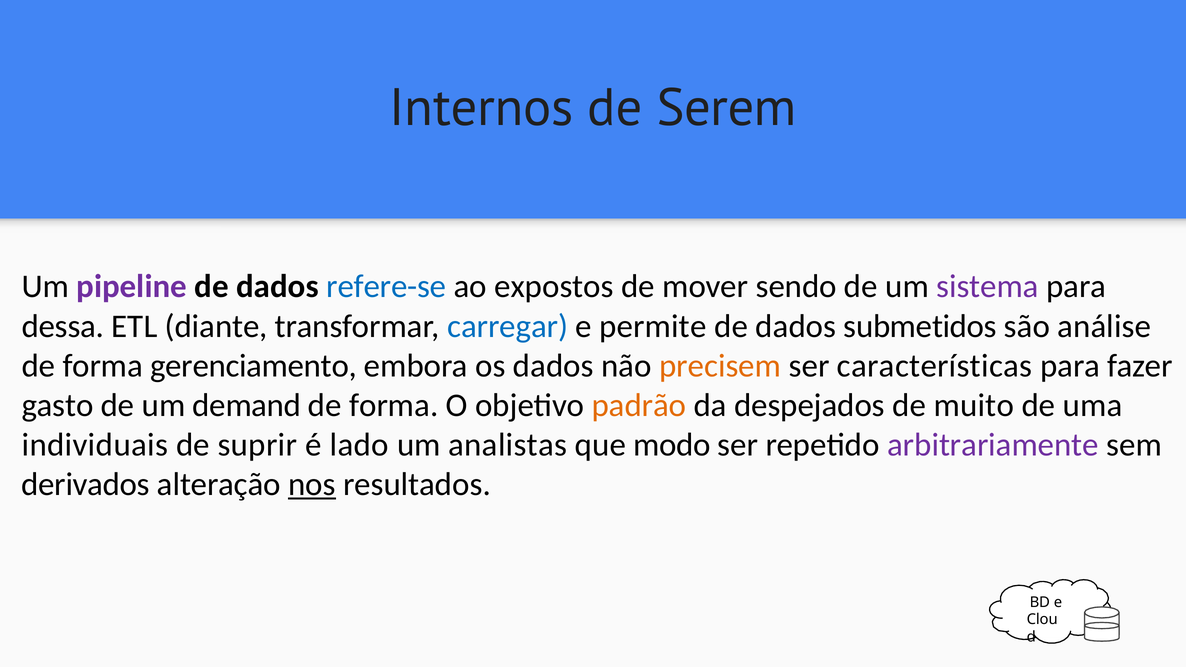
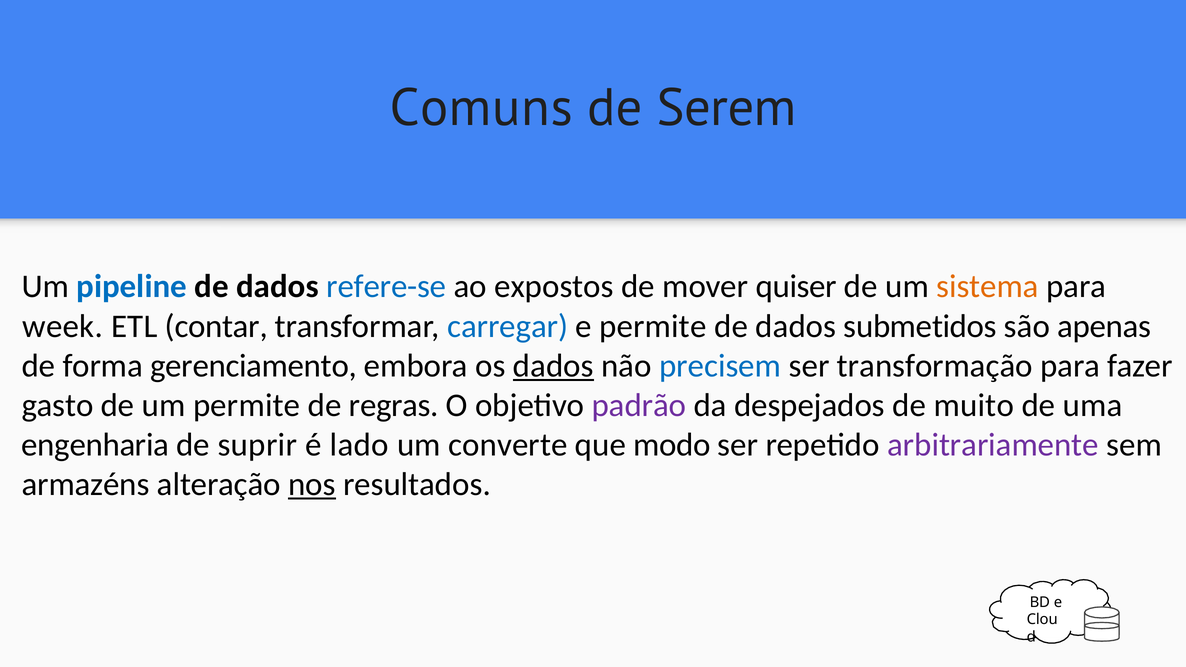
Internos: Internos -> Comuns (481, 108)
pipeline colour: purple -> blue (132, 287)
sendo: sendo -> quiser (796, 287)
sistema colour: purple -> orange (988, 287)
dessa: dessa -> week (63, 326)
diante: diante -> contar (216, 326)
análise: análise -> apenas (1104, 326)
dados underline: none -> present (553, 366)
precisem colour: orange -> blue (720, 366)
características: características -> transformação (935, 366)
um demand: demand -> permite (247, 405)
forma: forma -> regras (394, 405)
padrão colour: orange -> purple (639, 405)
individuais: individuais -> engenharia (95, 445)
analistas: analistas -> converte (508, 445)
derivados: derivados -> armazéns (86, 484)
